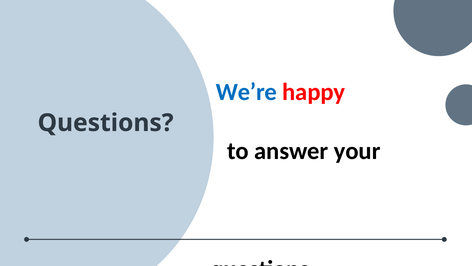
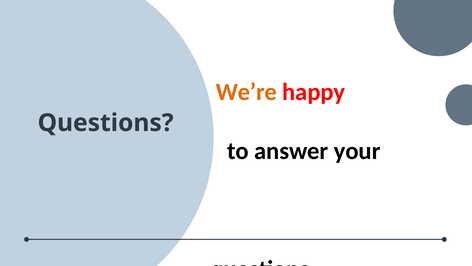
We’re colour: blue -> orange (246, 92)
